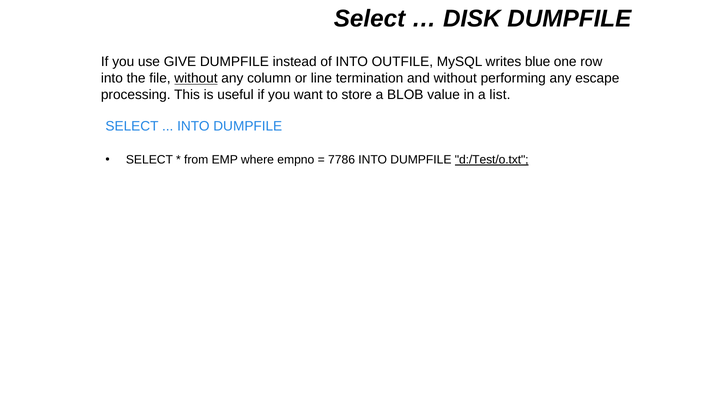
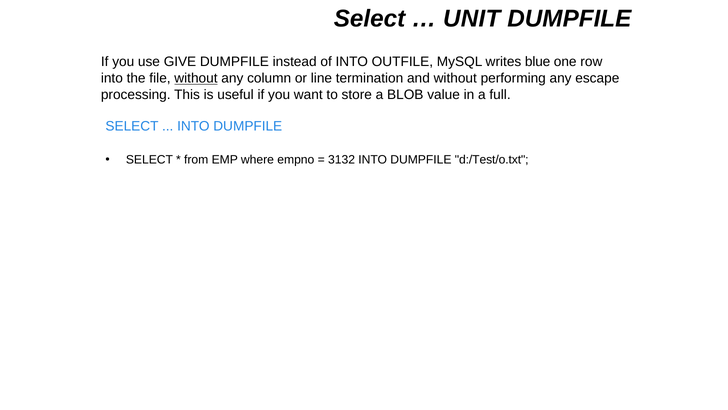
DISK: DISK -> UNIT (472, 19)
list: list -> full (500, 95)
7786: 7786 -> 3132 (342, 160)
d:/Test/o.txt underline: present -> none (492, 160)
